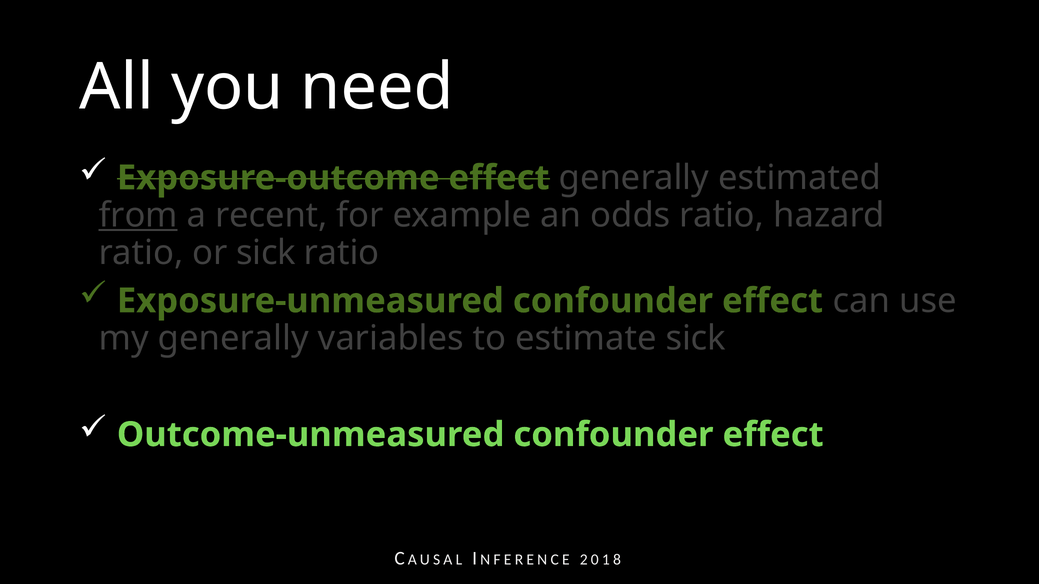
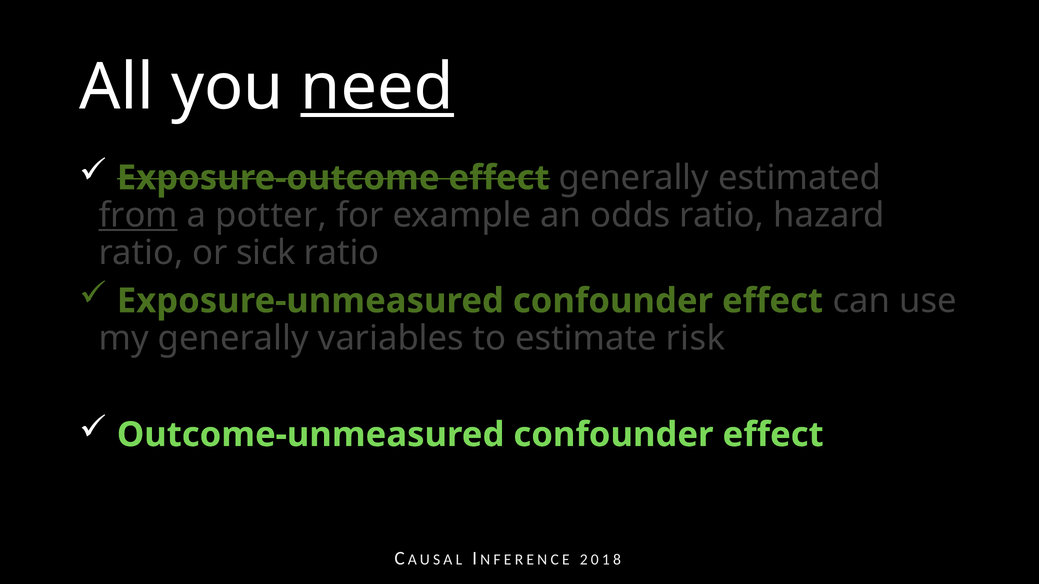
need underline: none -> present (377, 87)
recent: recent -> potter (271, 215)
estimate sick: sick -> risk (695, 339)
